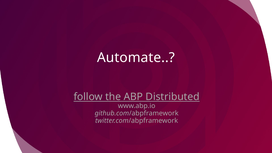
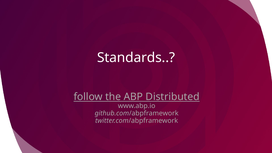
Automate: Automate -> Standards (136, 58)
